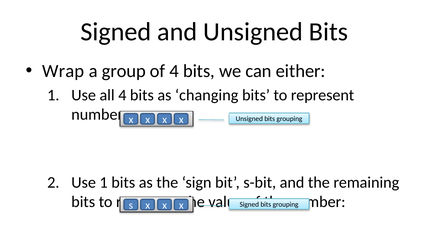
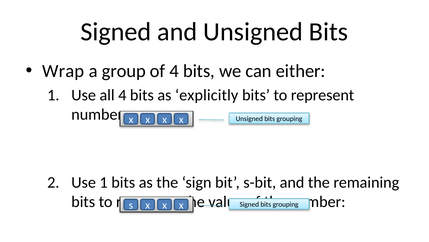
changing: changing -> explicitly (207, 95)
